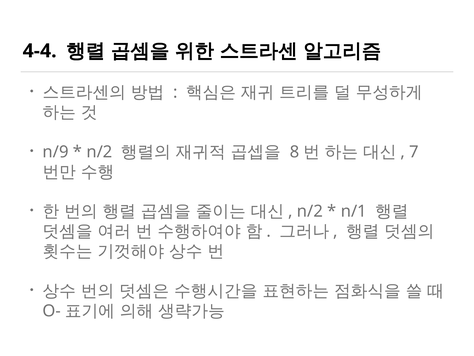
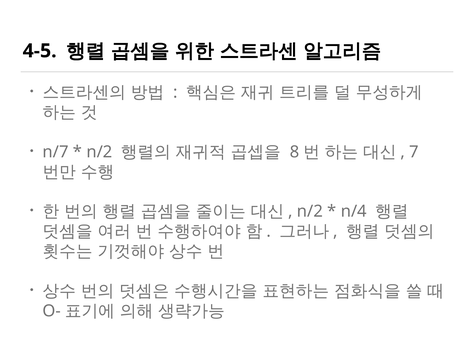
4-4: 4-4 -> 4-5 (40, 51)
n/9: n/9 -> n/7 (56, 152)
n/1: n/1 -> n/4 (354, 211)
